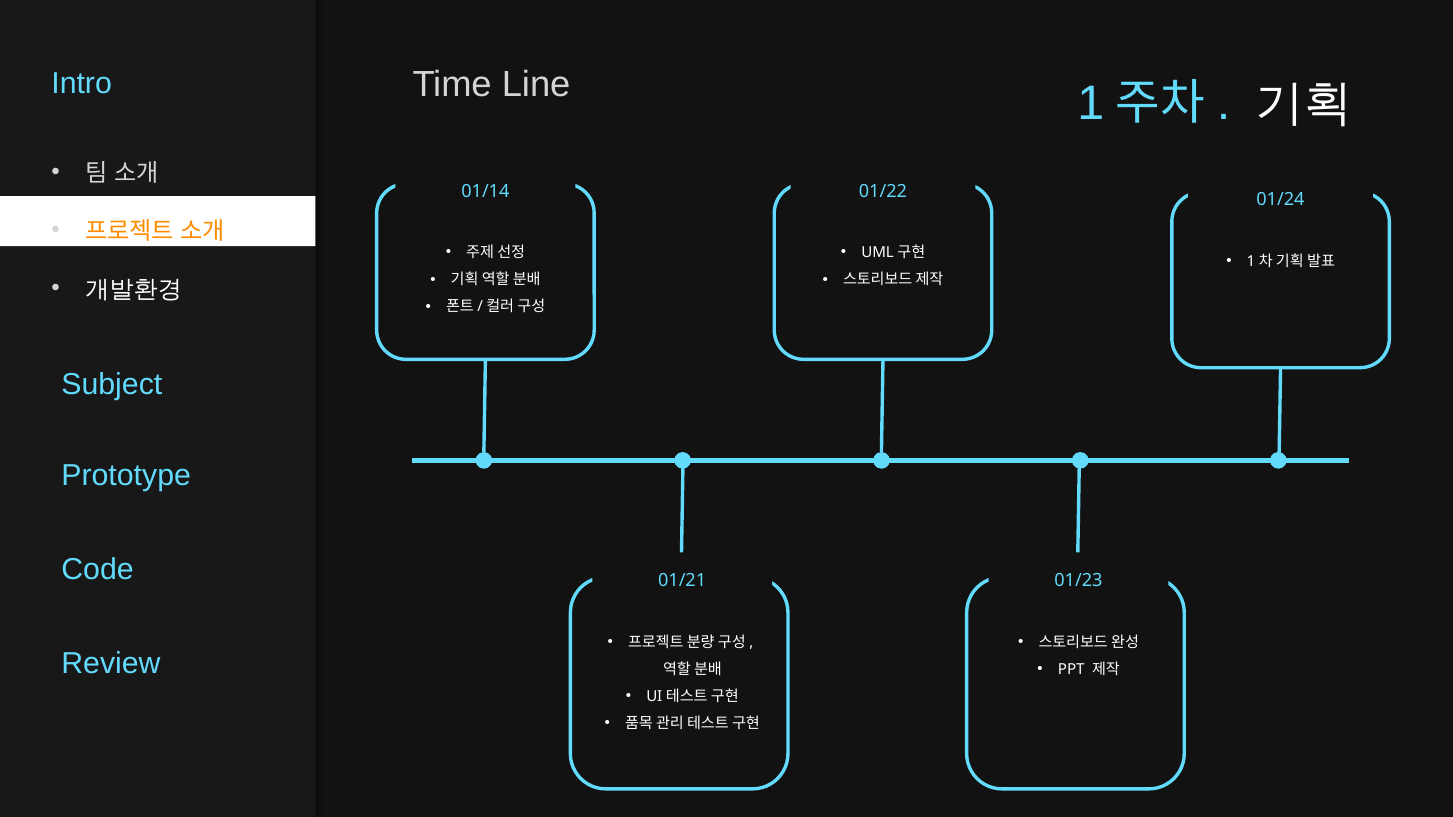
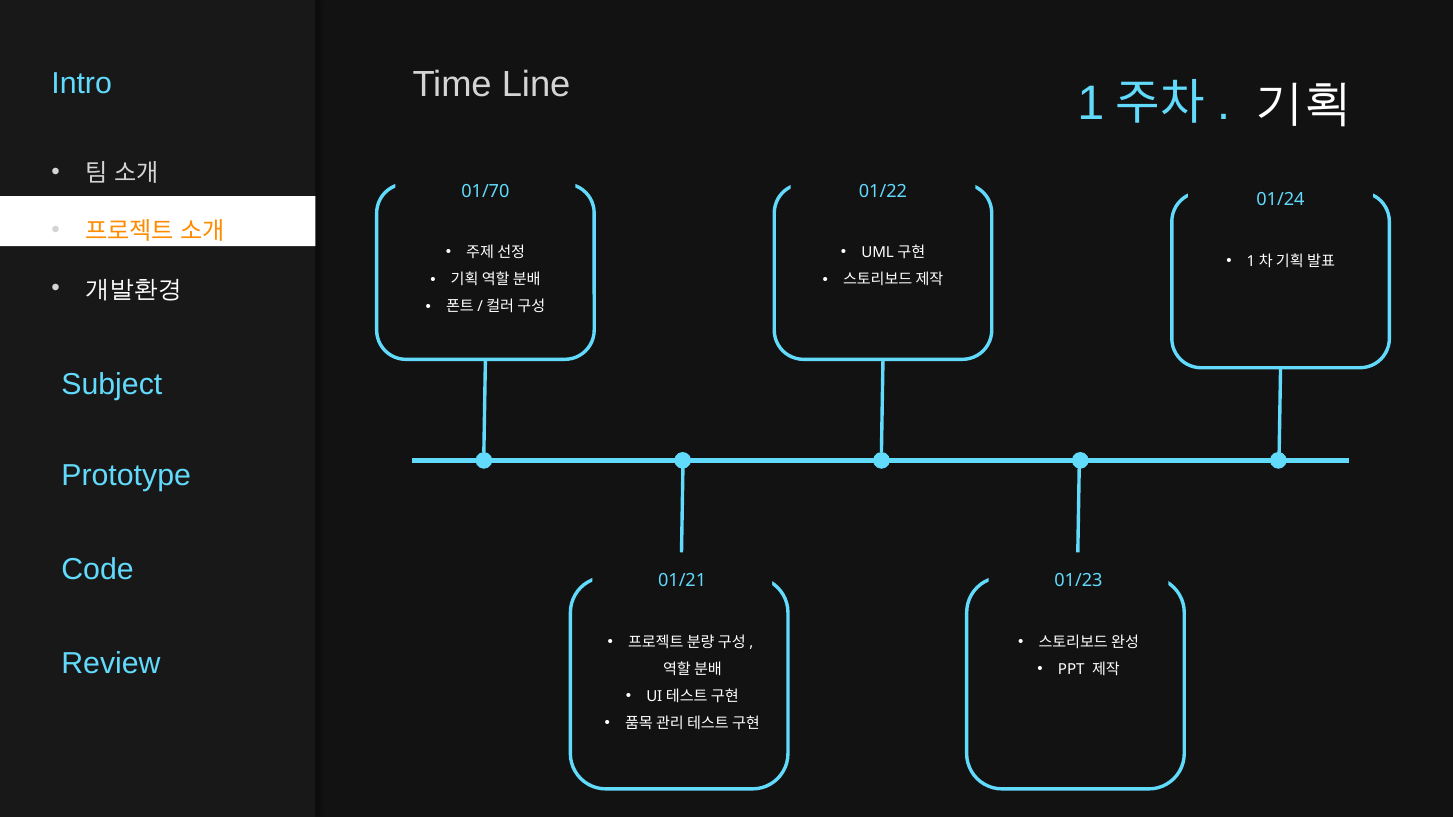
01/14: 01/14 -> 01/70 (485, 192)
